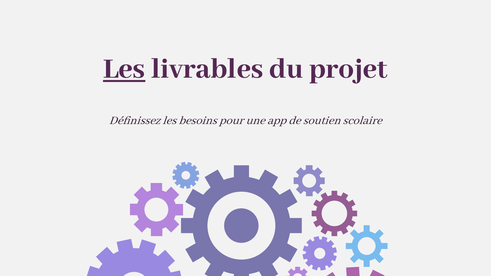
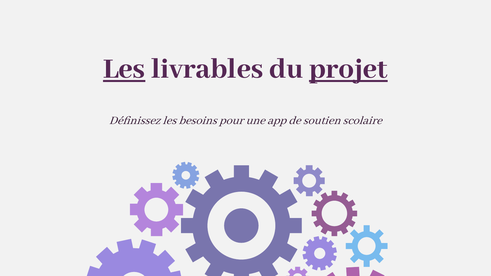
projet underline: none -> present (348, 68)
